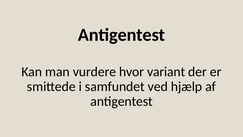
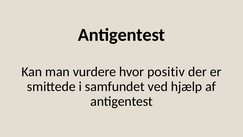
variant: variant -> positiv (166, 72)
